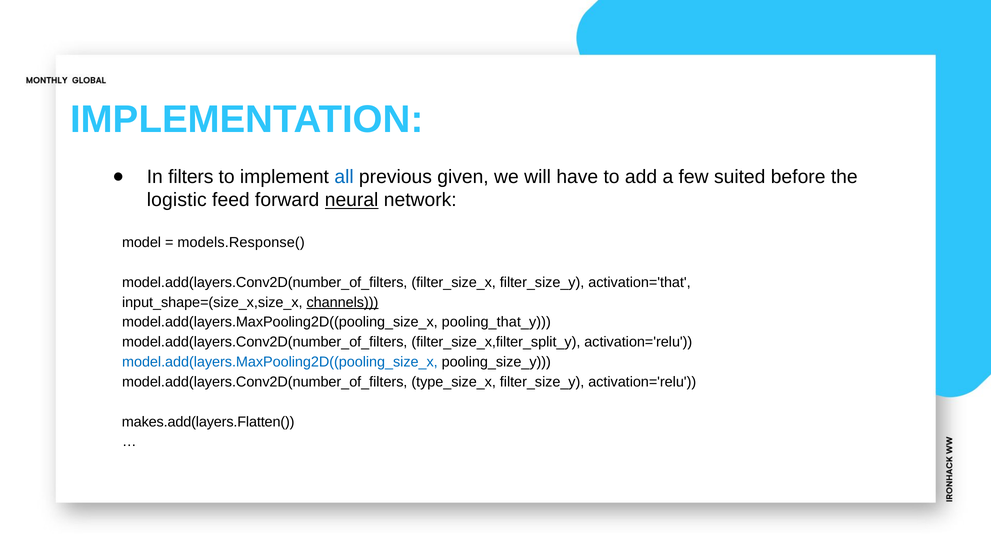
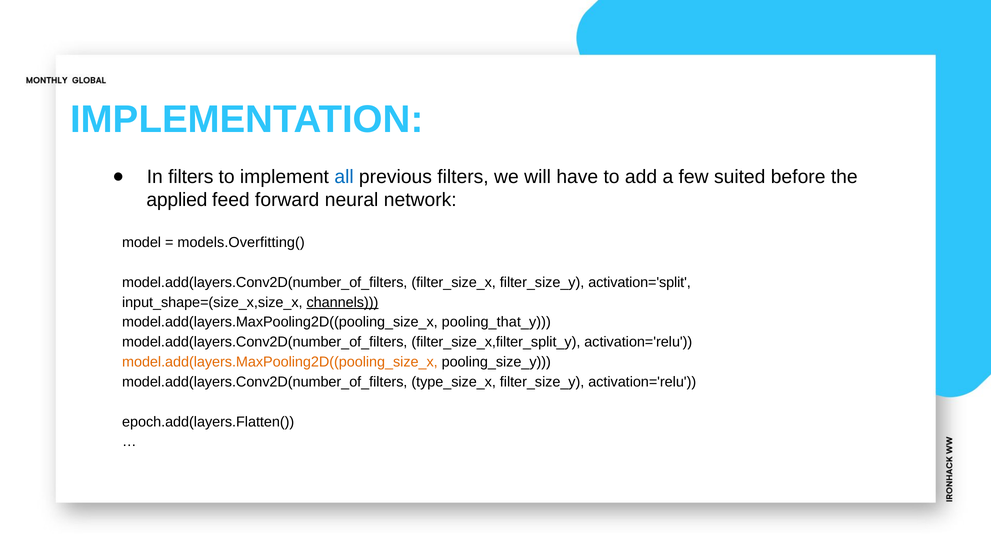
previous given: given -> filters (463, 177)
logistic: logistic -> applied (177, 200)
neural underline: present -> none (352, 200)
models.Response(: models.Response( -> models.Overfitting( (241, 242)
activation='that: activation='that -> activation='split (640, 282)
model.add(layers.MaxPooling2D((pooling_size_x colour: blue -> orange (280, 362)
makes.add(layers.Flatten(: makes.add(layers.Flatten( -> epoch.add(layers.Flatten( (208, 421)
